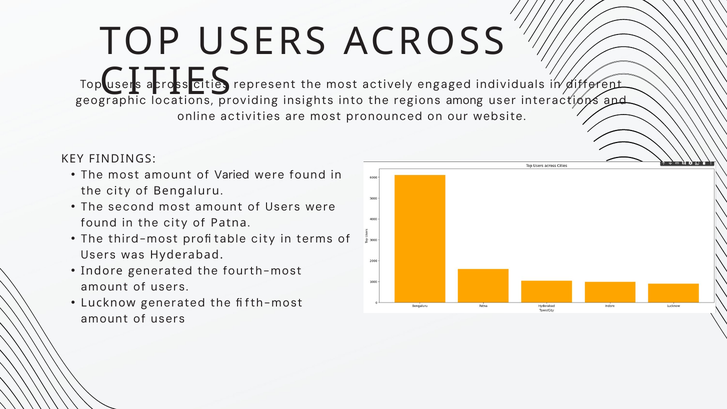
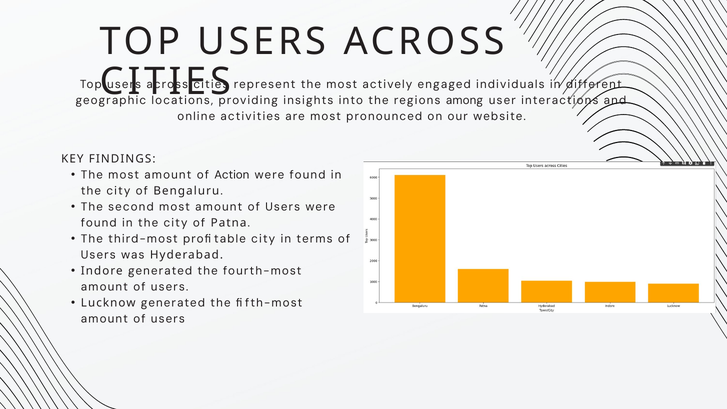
Varied: Varied -> Action (232, 175)
